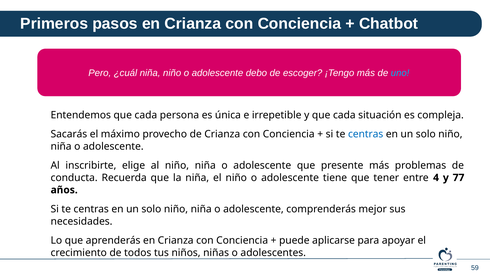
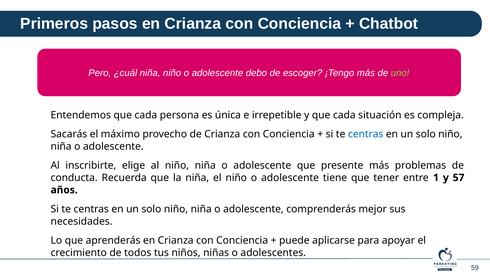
uno colour: light blue -> light green (400, 73)
4: 4 -> 1 (436, 177)
77: 77 -> 57 (459, 177)
